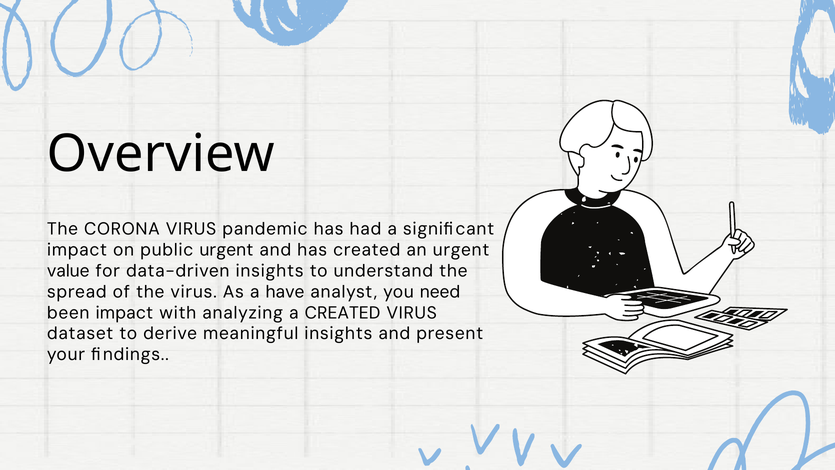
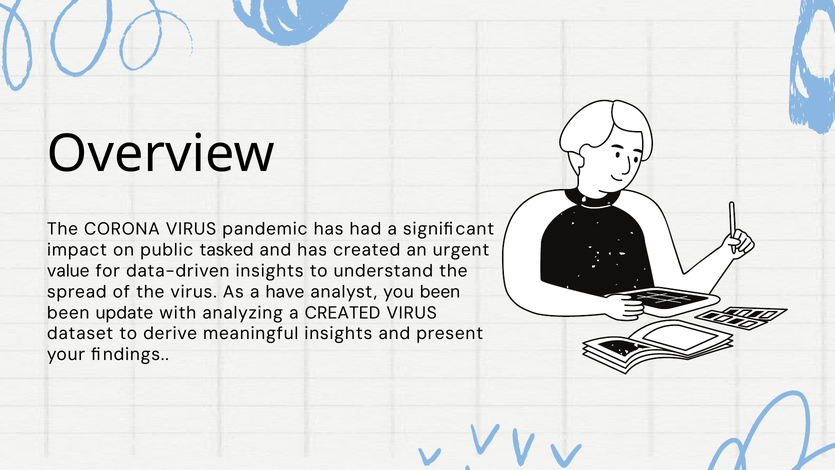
public urgent: urgent -> tasked (226, 250)
you need: need -> been (440, 292)
been impact: impact -> update (124, 313)
